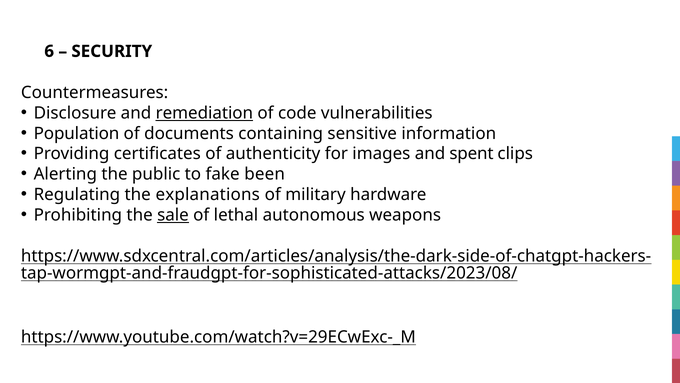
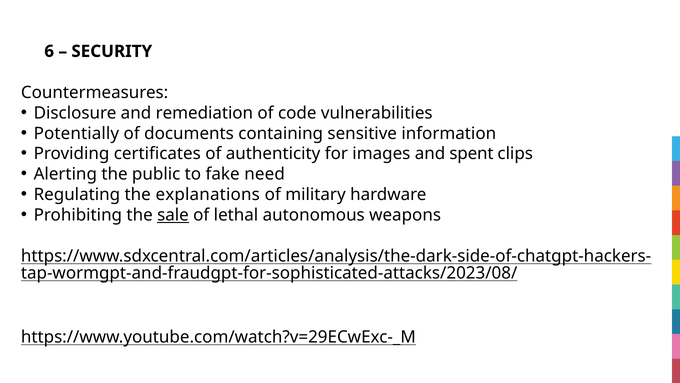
remediation underline: present -> none (204, 113)
Population: Population -> Potentially (76, 133)
been: been -> need (265, 174)
